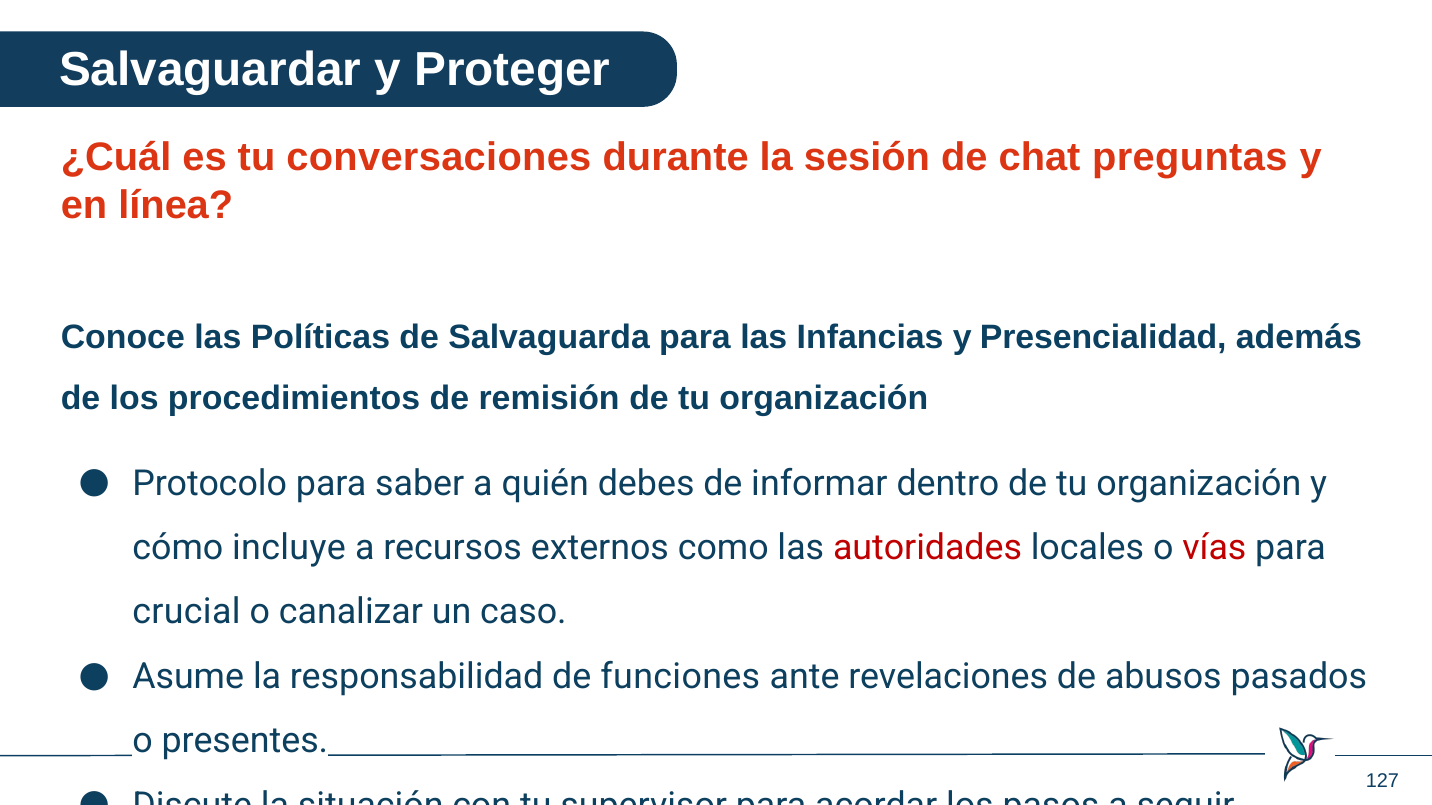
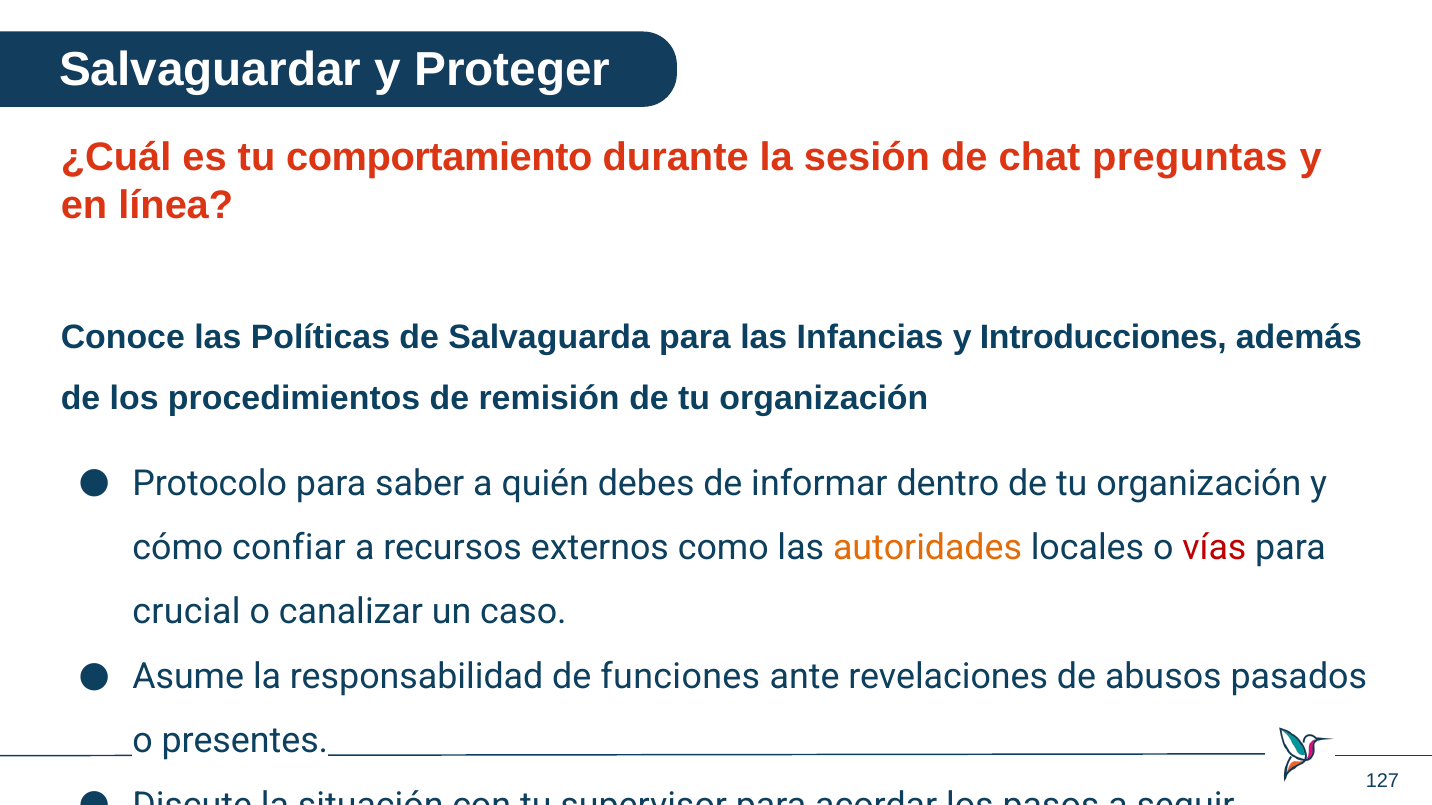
conversaciones: conversaciones -> comportamiento (439, 158)
Presencialidad: Presencialidad -> Introducciones (1103, 337)
incluye: incluye -> confiar (289, 548)
autoridades colour: red -> orange (928, 548)
